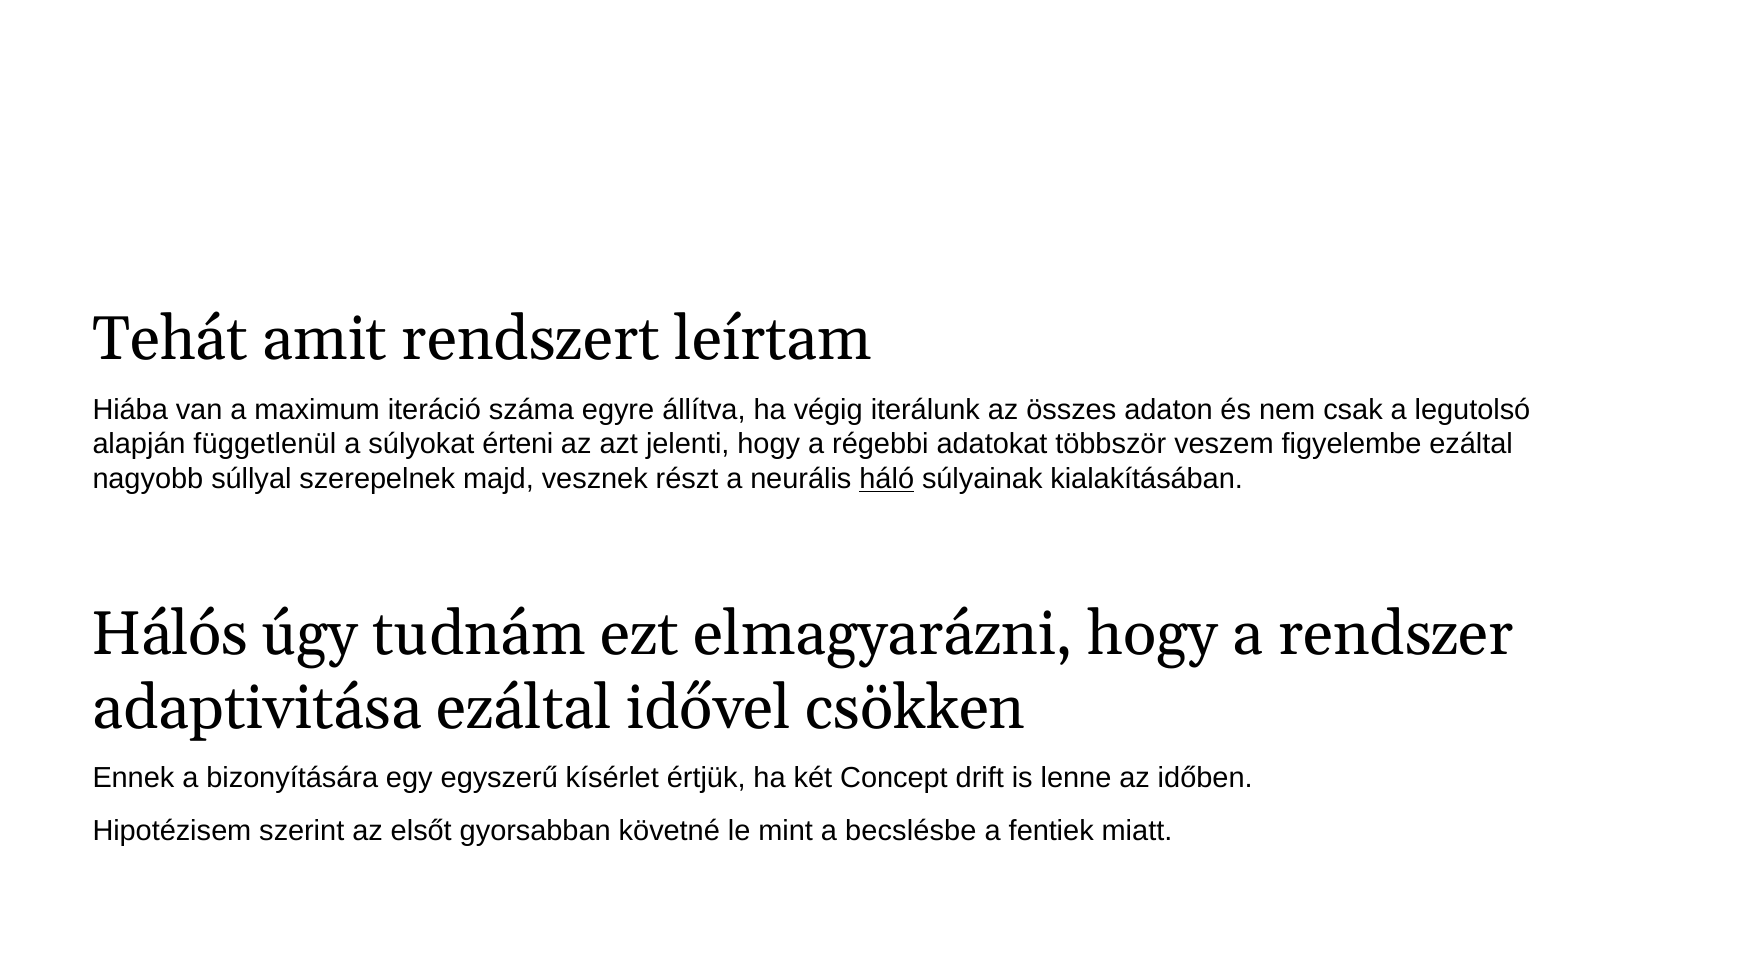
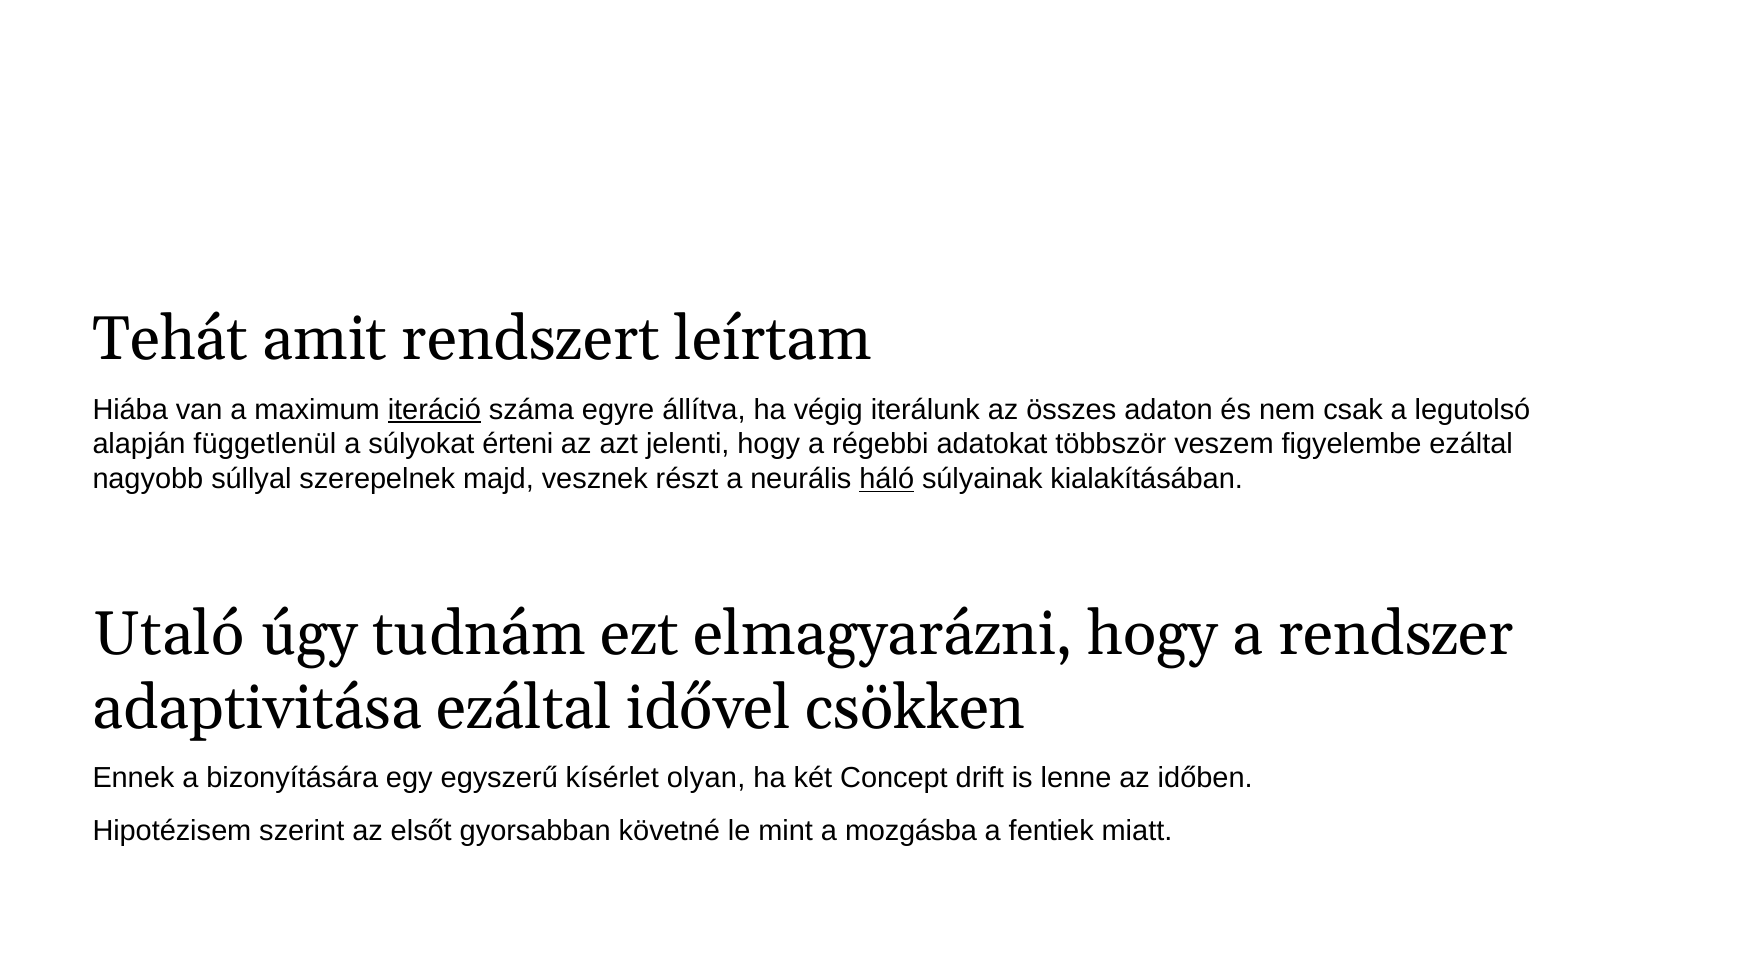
iteráció underline: none -> present (434, 410)
Hálós: Hálós -> Utaló (169, 634)
értjük: értjük -> olyan (706, 778)
becslésbe: becslésbe -> mozgásba (911, 831)
